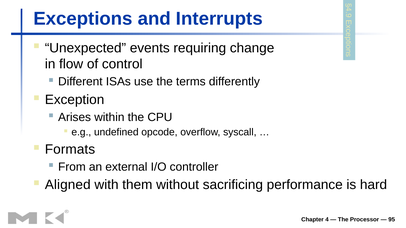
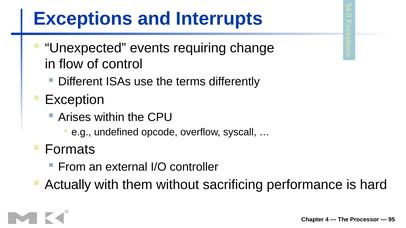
Aligned: Aligned -> Actually (68, 185)
